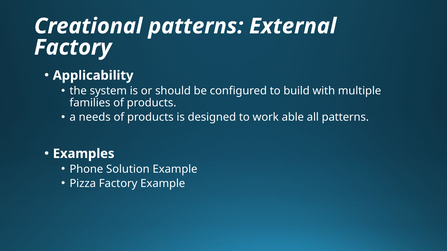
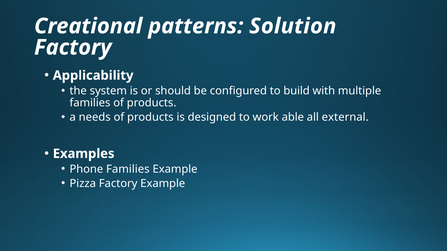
External: External -> Solution (293, 26)
all patterns: patterns -> external (345, 117)
Phone Solution: Solution -> Families (128, 169)
